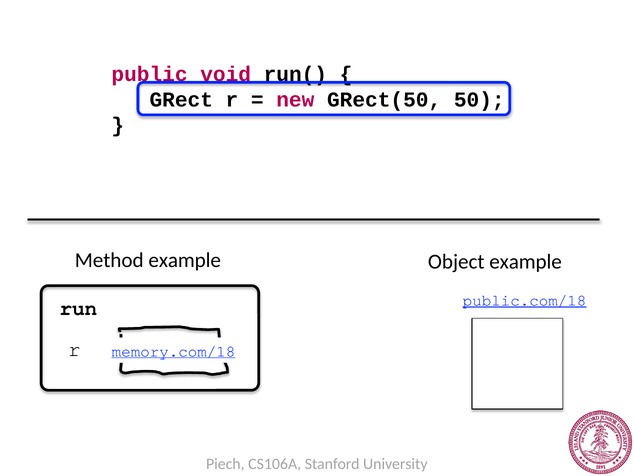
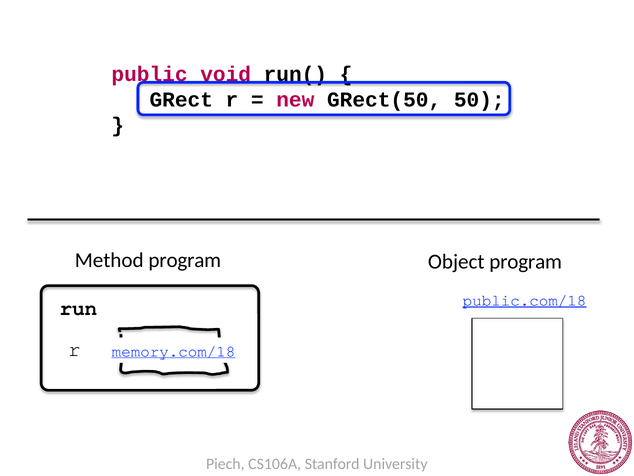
Method example: example -> program (185, 260)
Object example: example -> program (526, 261)
